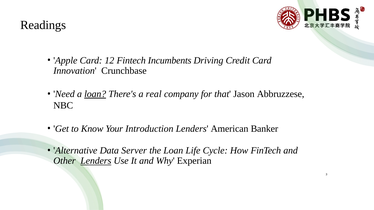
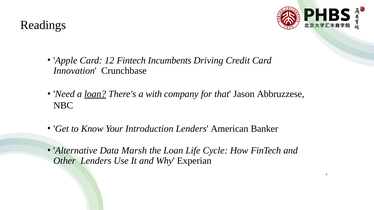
real: real -> with (154, 94)
Server: Server -> Marsh (134, 151)
Lenders underline: present -> none (96, 161)
